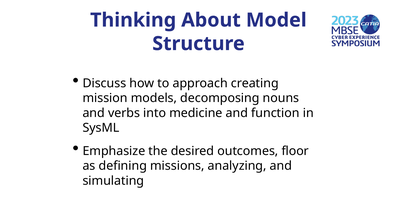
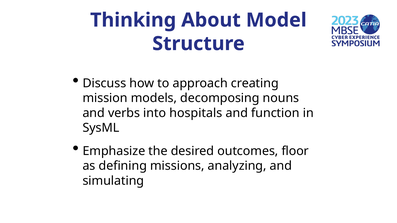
medicine: medicine -> hospitals (196, 113)
